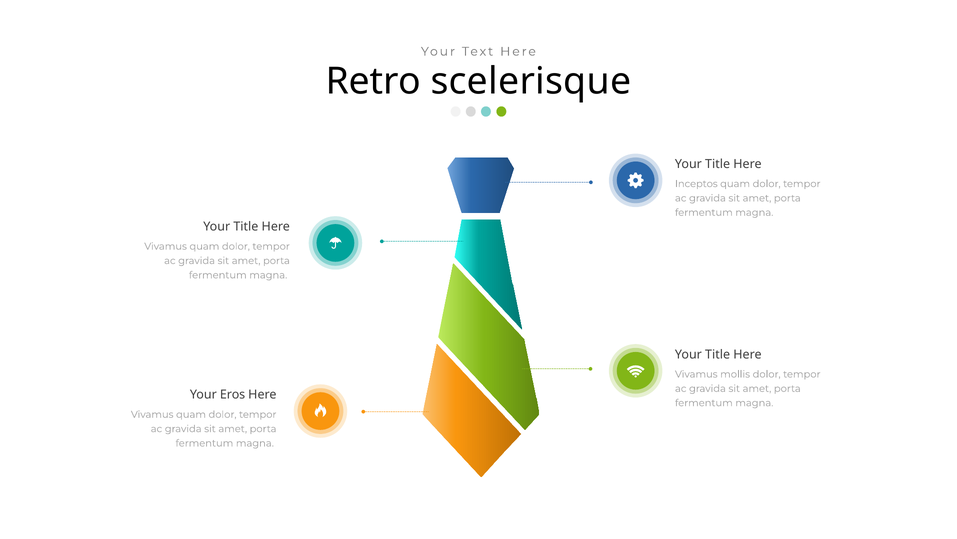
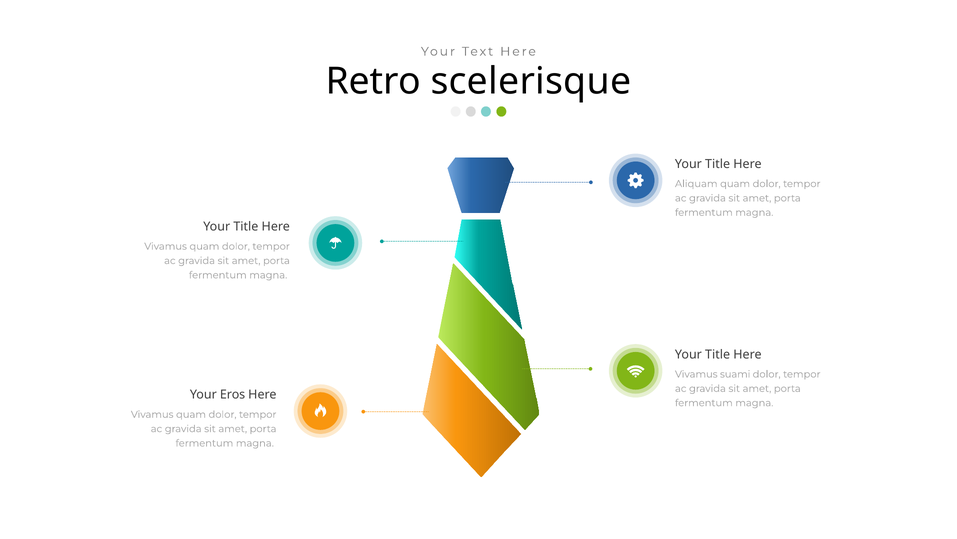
Inceptos: Inceptos -> Aliquam (696, 184)
mollis: mollis -> suami (735, 374)
